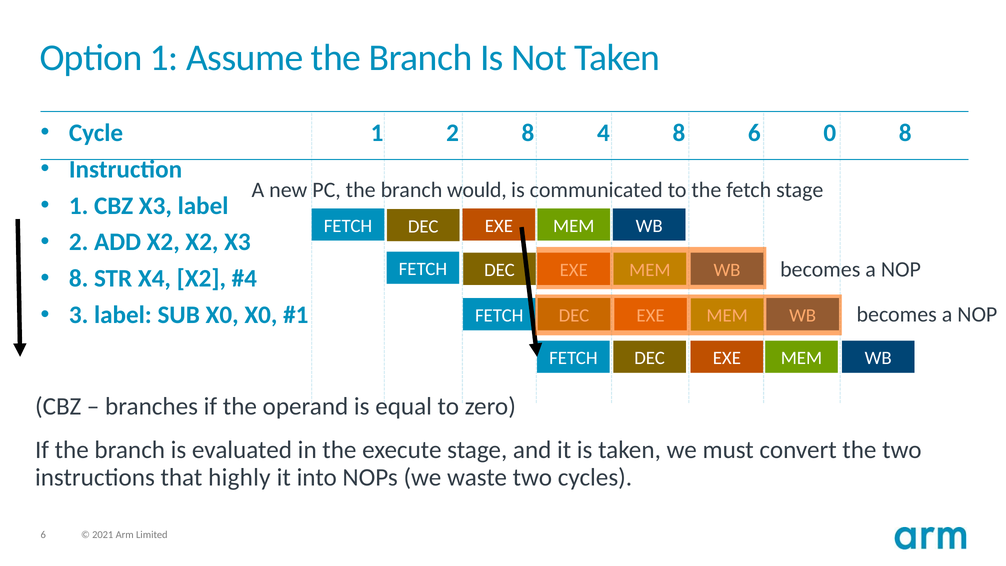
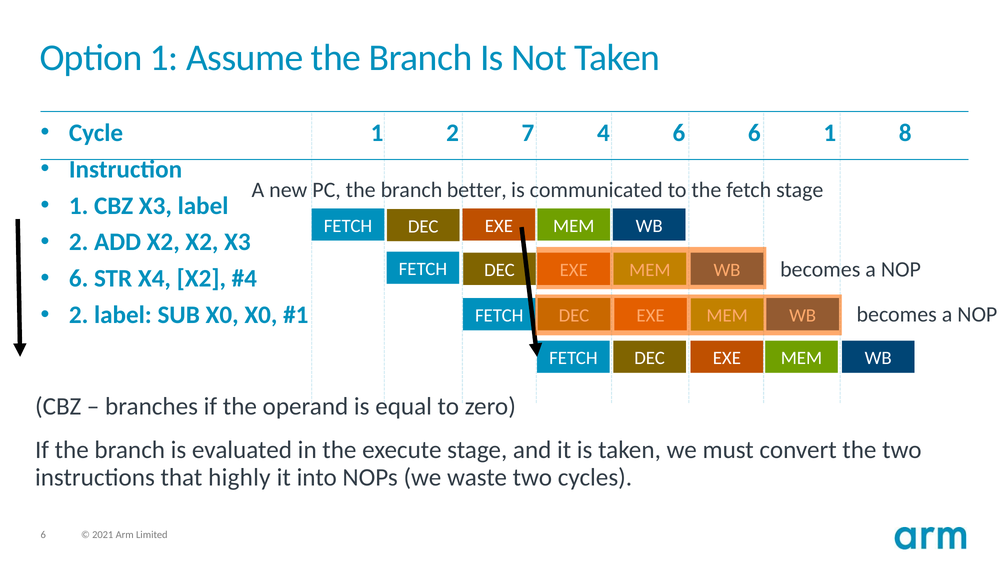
2 8: 8 -> 7 (528, 133)
4 8: 8 -> 6 (679, 133)
6 0: 0 -> 1 (830, 133)
would: would -> better (477, 190)
8: 8 -> 6 (79, 279)
3: 3 -> 2 (79, 315)
